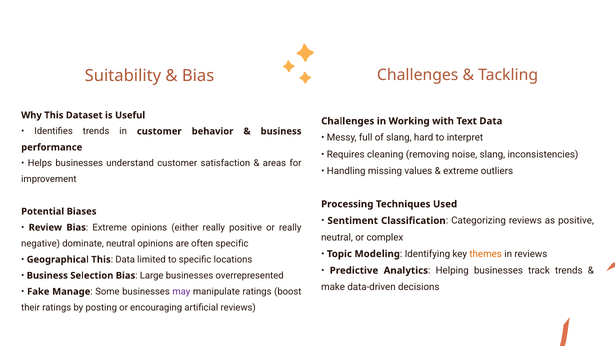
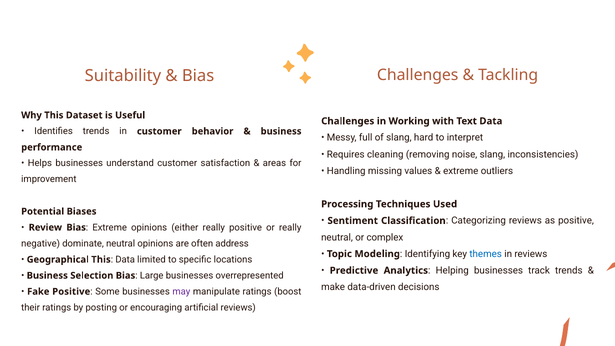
often specific: specific -> address (232, 243)
themes colour: orange -> blue (486, 254)
Fake Manage: Manage -> Positive (71, 292)
